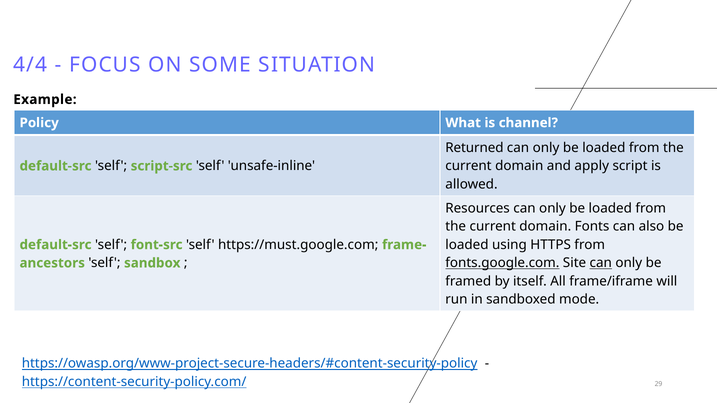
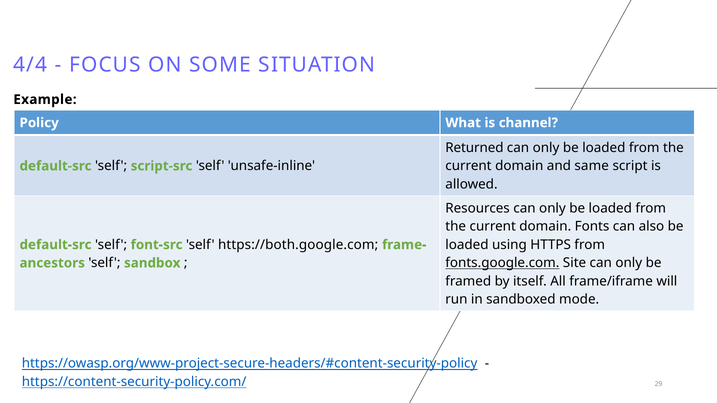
apply: apply -> same (592, 166)
https://must.google.com: https://must.google.com -> https://both.google.com (298, 245)
can underline: present -> none (601, 263)
